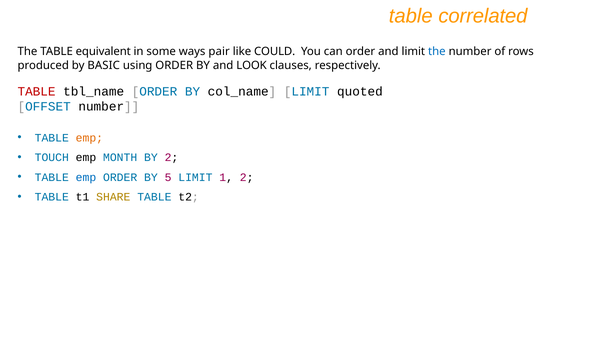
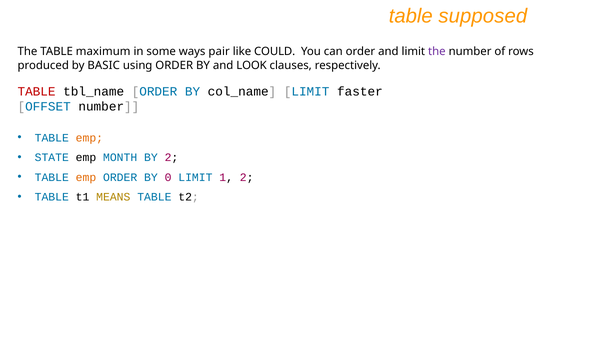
correlated: correlated -> supposed (483, 16)
equivalent: equivalent -> maximum (103, 52)
the colour: blue -> purple (437, 52)
quoted: quoted -> faster (360, 91)
TOUCH: TOUCH -> STATE (52, 158)
emp colour: blue -> orange (86, 177)
5: 5 -> 0 (168, 177)
SHARE: SHARE -> MEANS (113, 197)
